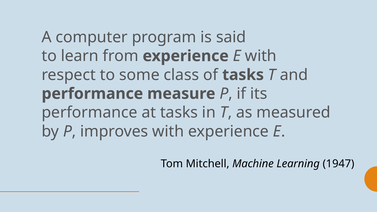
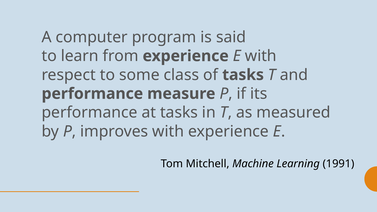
1947: 1947 -> 1991 (339, 164)
